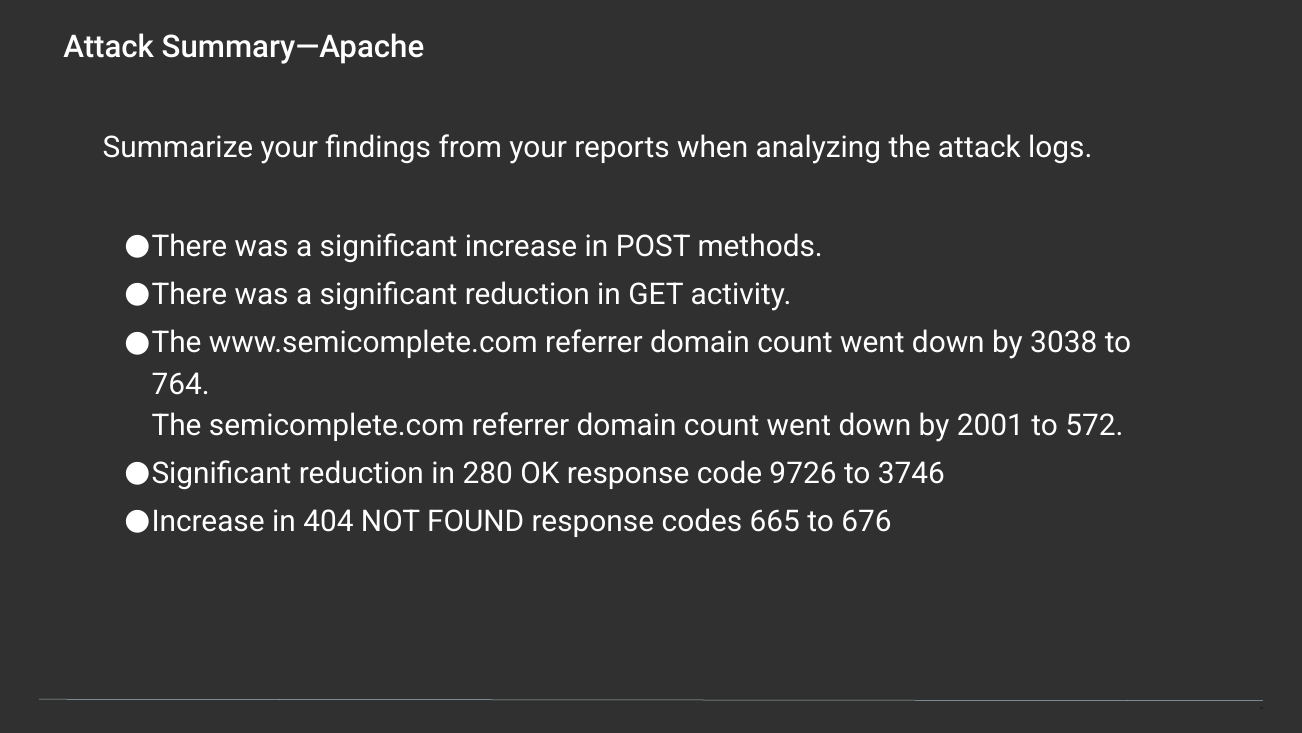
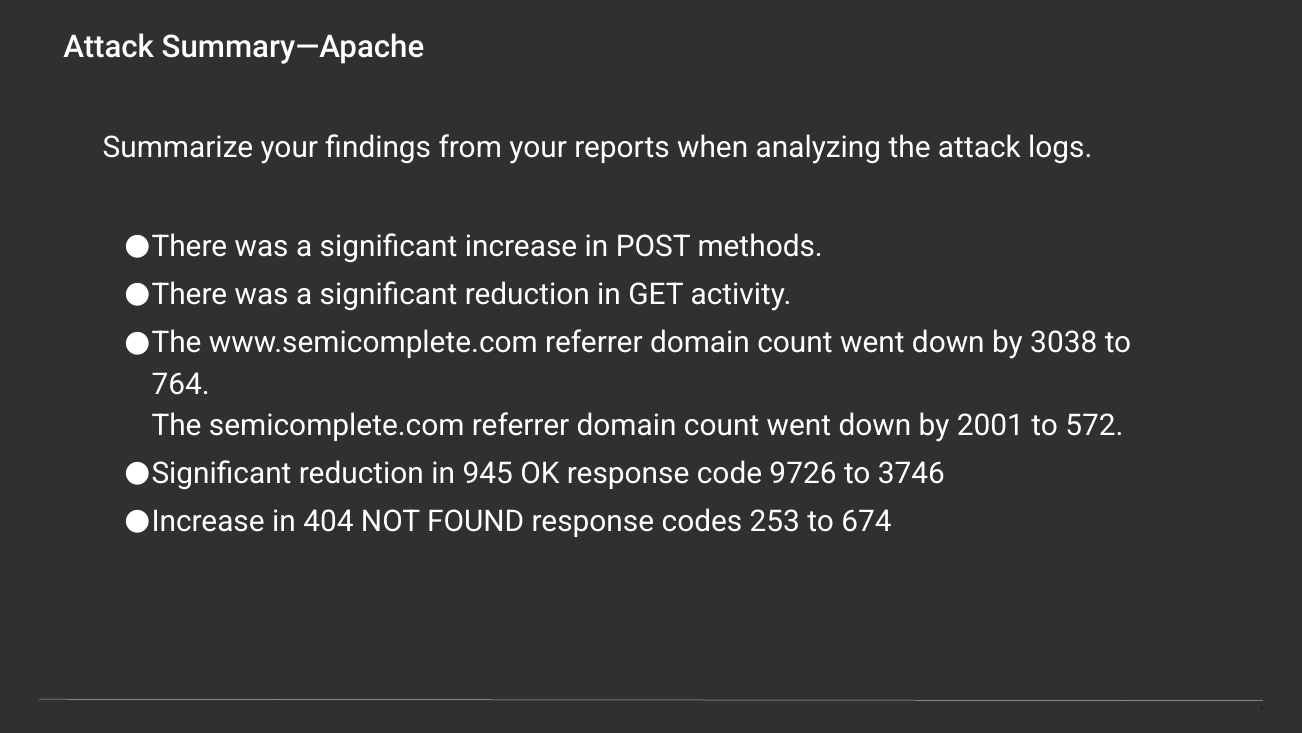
280: 280 -> 945 (488, 473)
665: 665 -> 253 (775, 521)
676: 676 -> 674 (866, 521)
